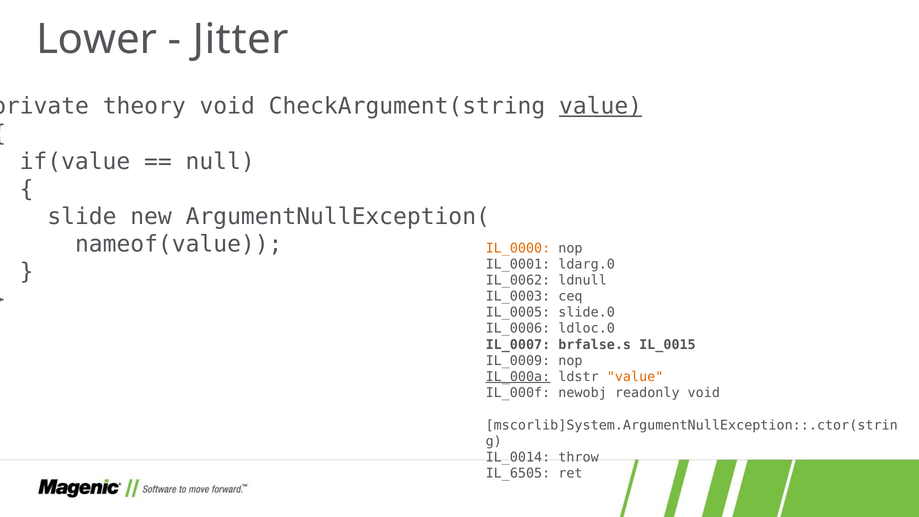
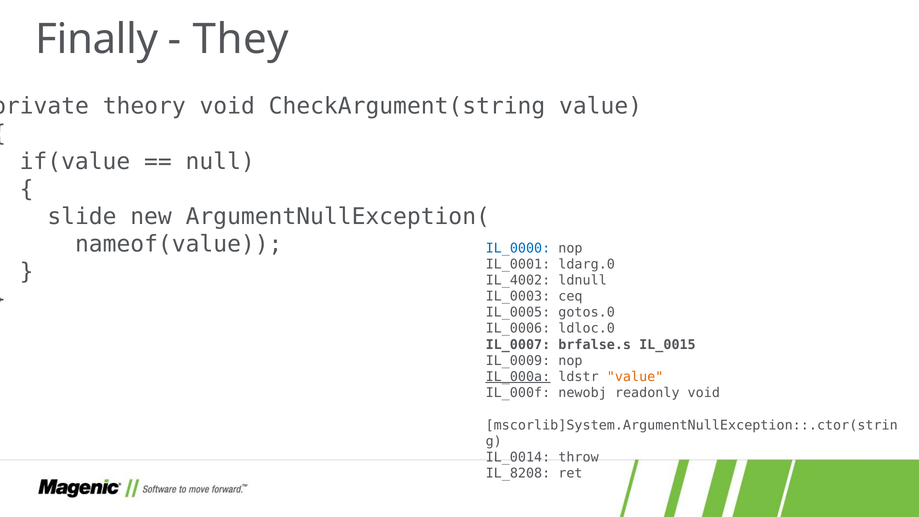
Lower: Lower -> Finally (97, 39)
Jitter: Jitter -> They (241, 39)
value underline: present -> none (601, 106)
IL_0000 colour: orange -> blue (518, 248)
IL_0062: IL_0062 -> IL_4002 (518, 280)
slide.0: slide.0 -> gotos.0 (587, 312)
IL_6505: IL_6505 -> IL_8208 (518, 473)
